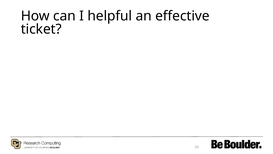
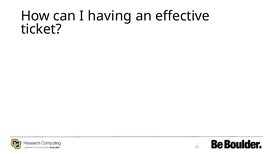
helpful: helpful -> having (110, 16)
